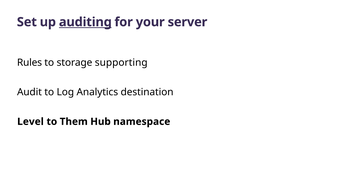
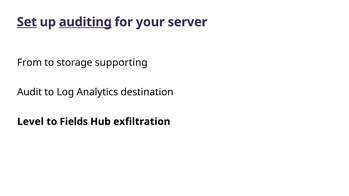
Set underline: none -> present (27, 22)
Rules: Rules -> From (29, 63)
Them: Them -> Fields (74, 122)
namespace: namespace -> exfiltration (142, 122)
